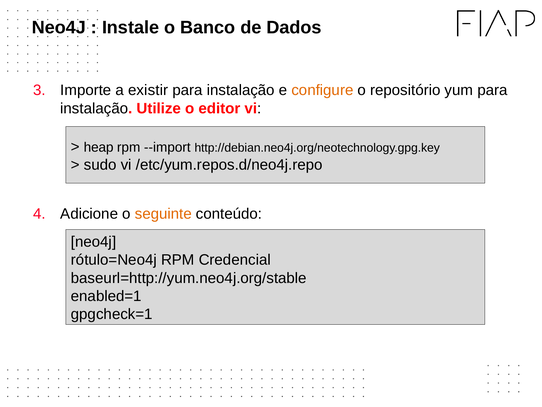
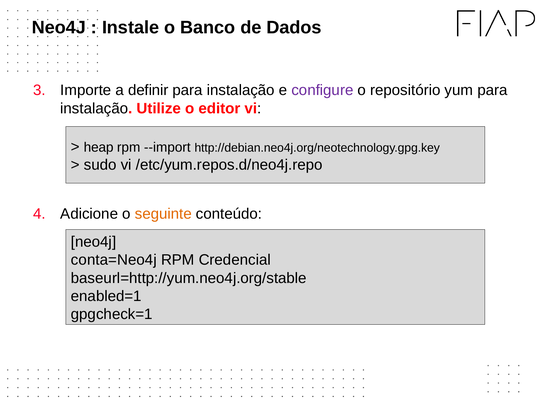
existir: existir -> definir (148, 90)
configure colour: orange -> purple (322, 90)
rótulo=Neo4j: rótulo=Neo4j -> conta=Neo4j (114, 260)
